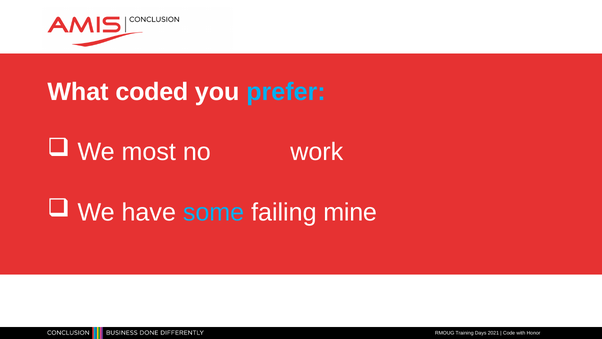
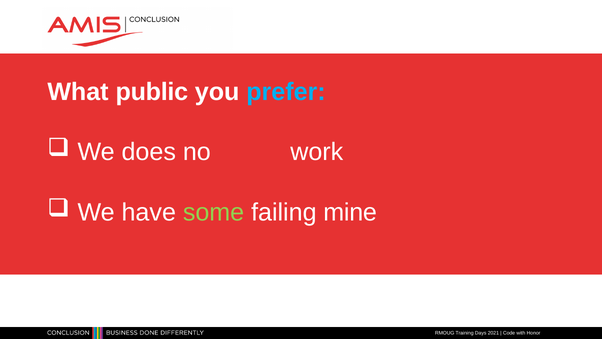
coded: coded -> public (152, 92)
most: most -> does (149, 152)
some colour: light blue -> light green (214, 212)
